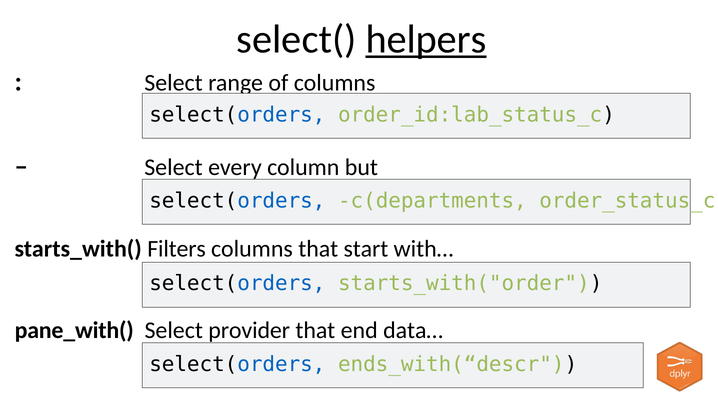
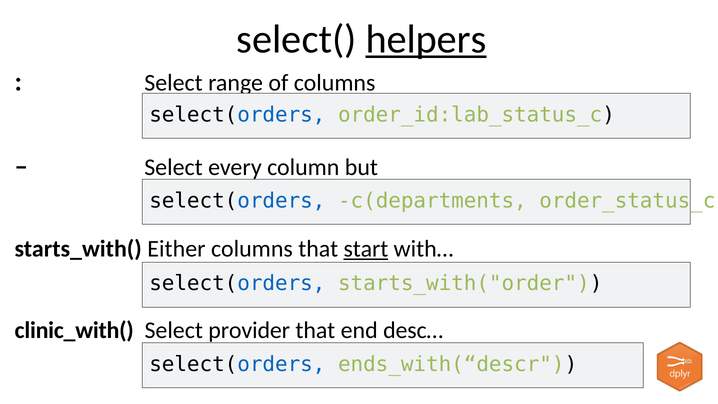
Filters: Filters -> Either (176, 249)
start underline: none -> present (366, 249)
pane_with(: pane_with( -> clinic_with( (74, 330)
data…: data… -> desc… (413, 330)
